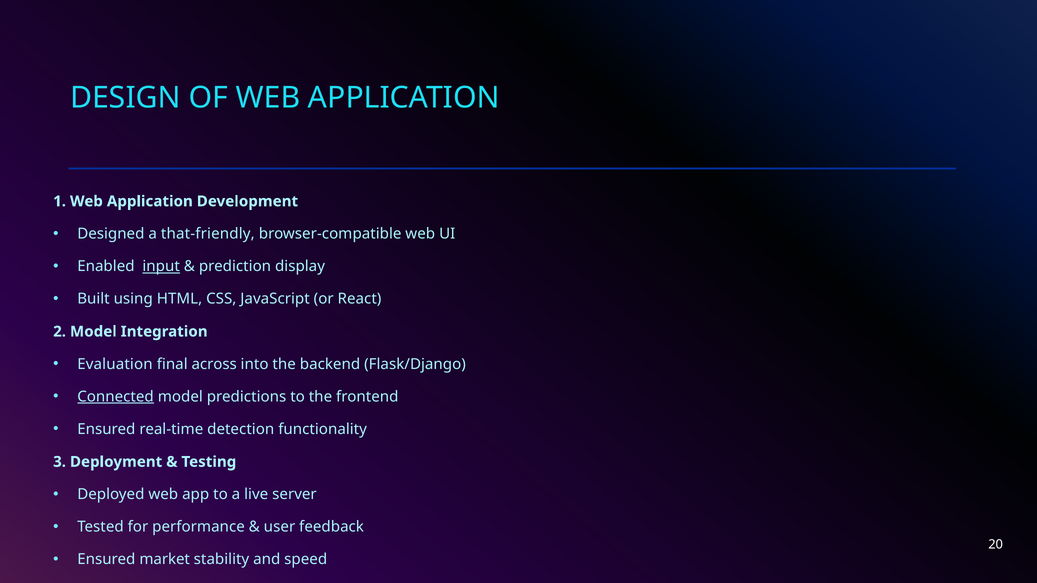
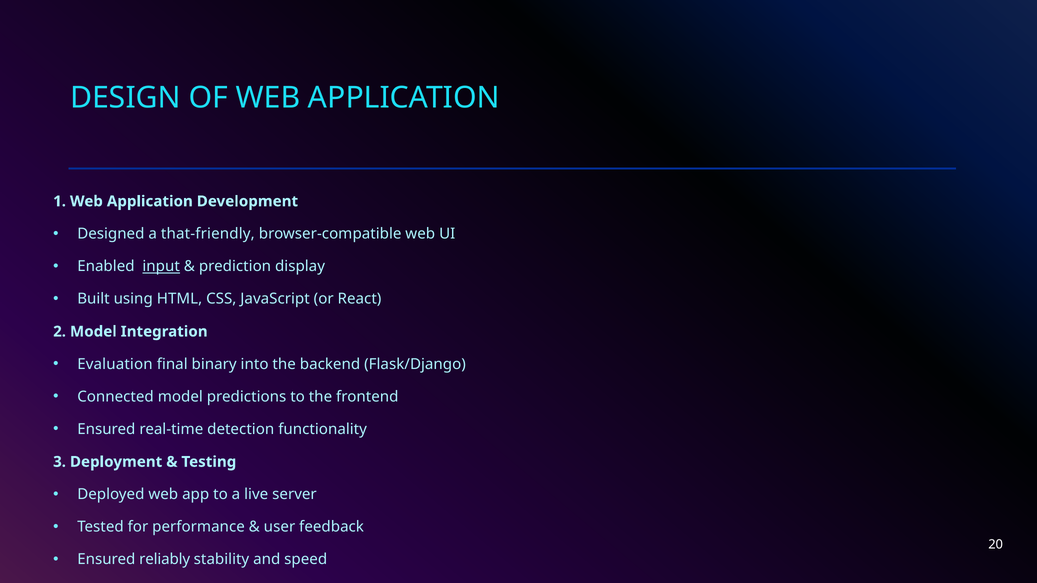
across: across -> binary (214, 364)
Connected underline: present -> none (116, 397)
market: market -> reliably (165, 560)
